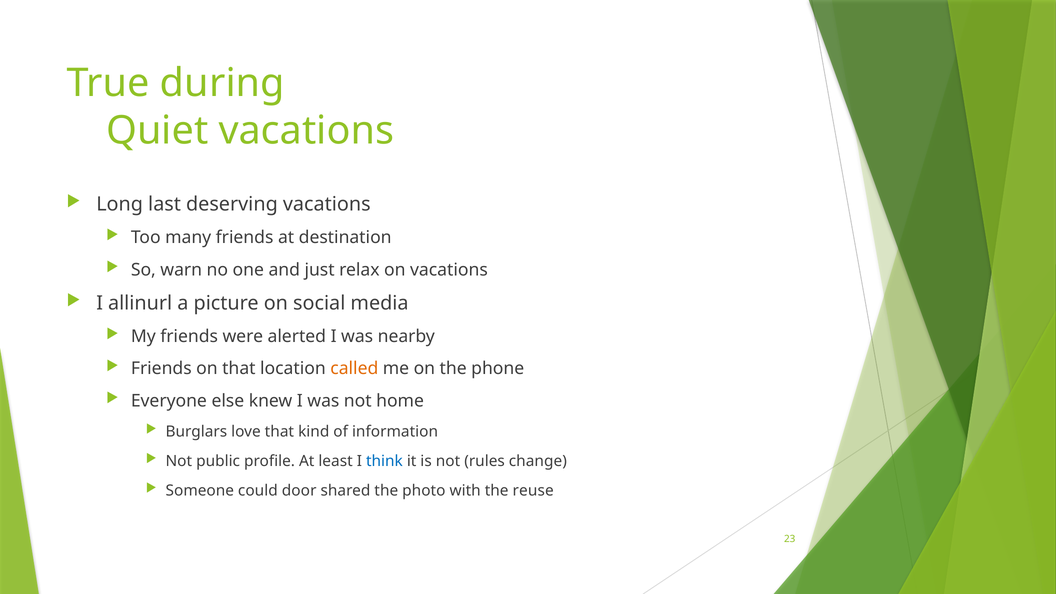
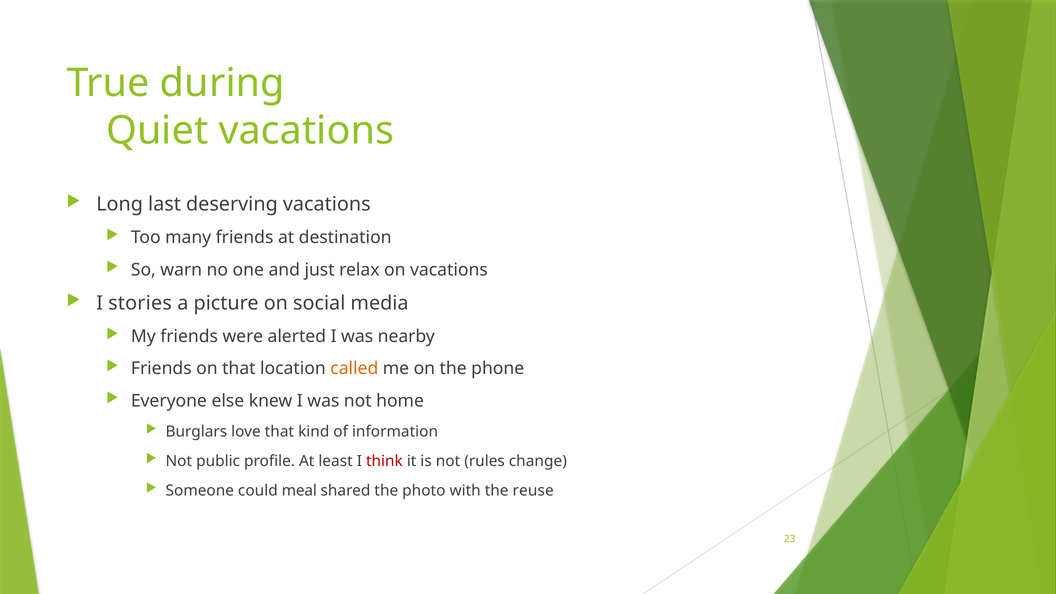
allinurl: allinurl -> stories (140, 303)
think colour: blue -> red (384, 461)
door: door -> meal (299, 490)
